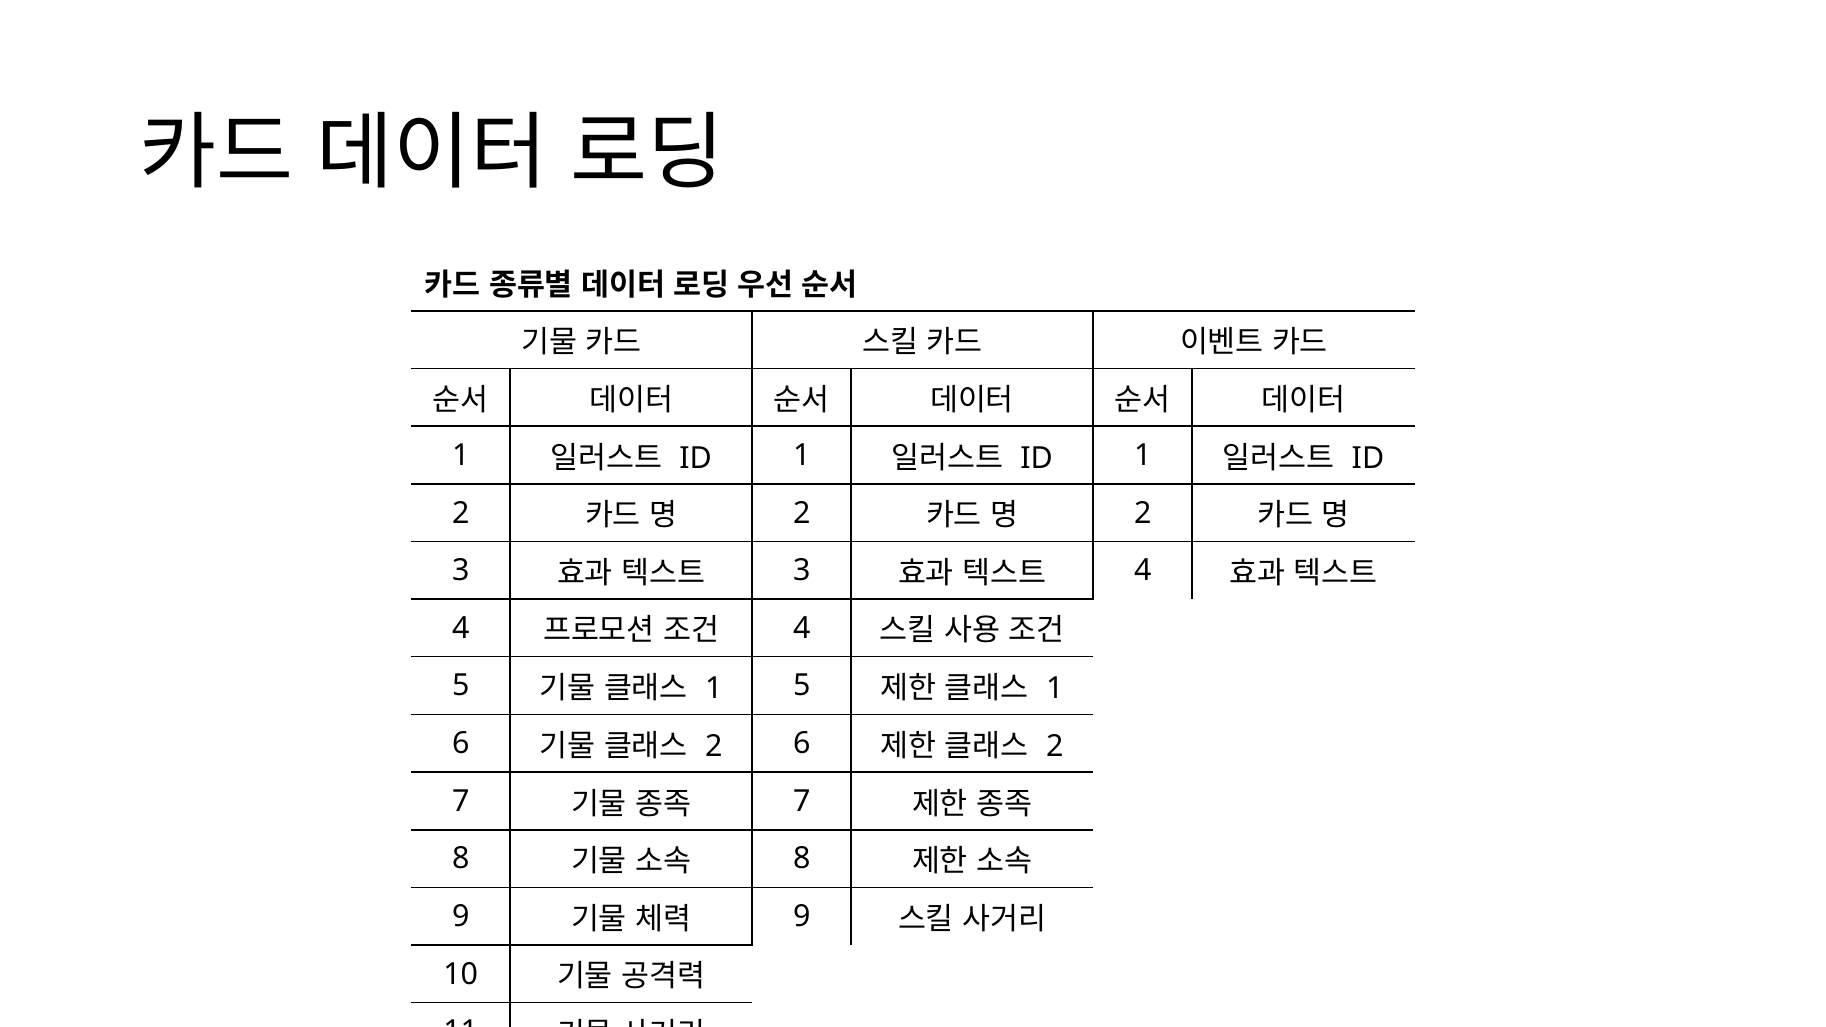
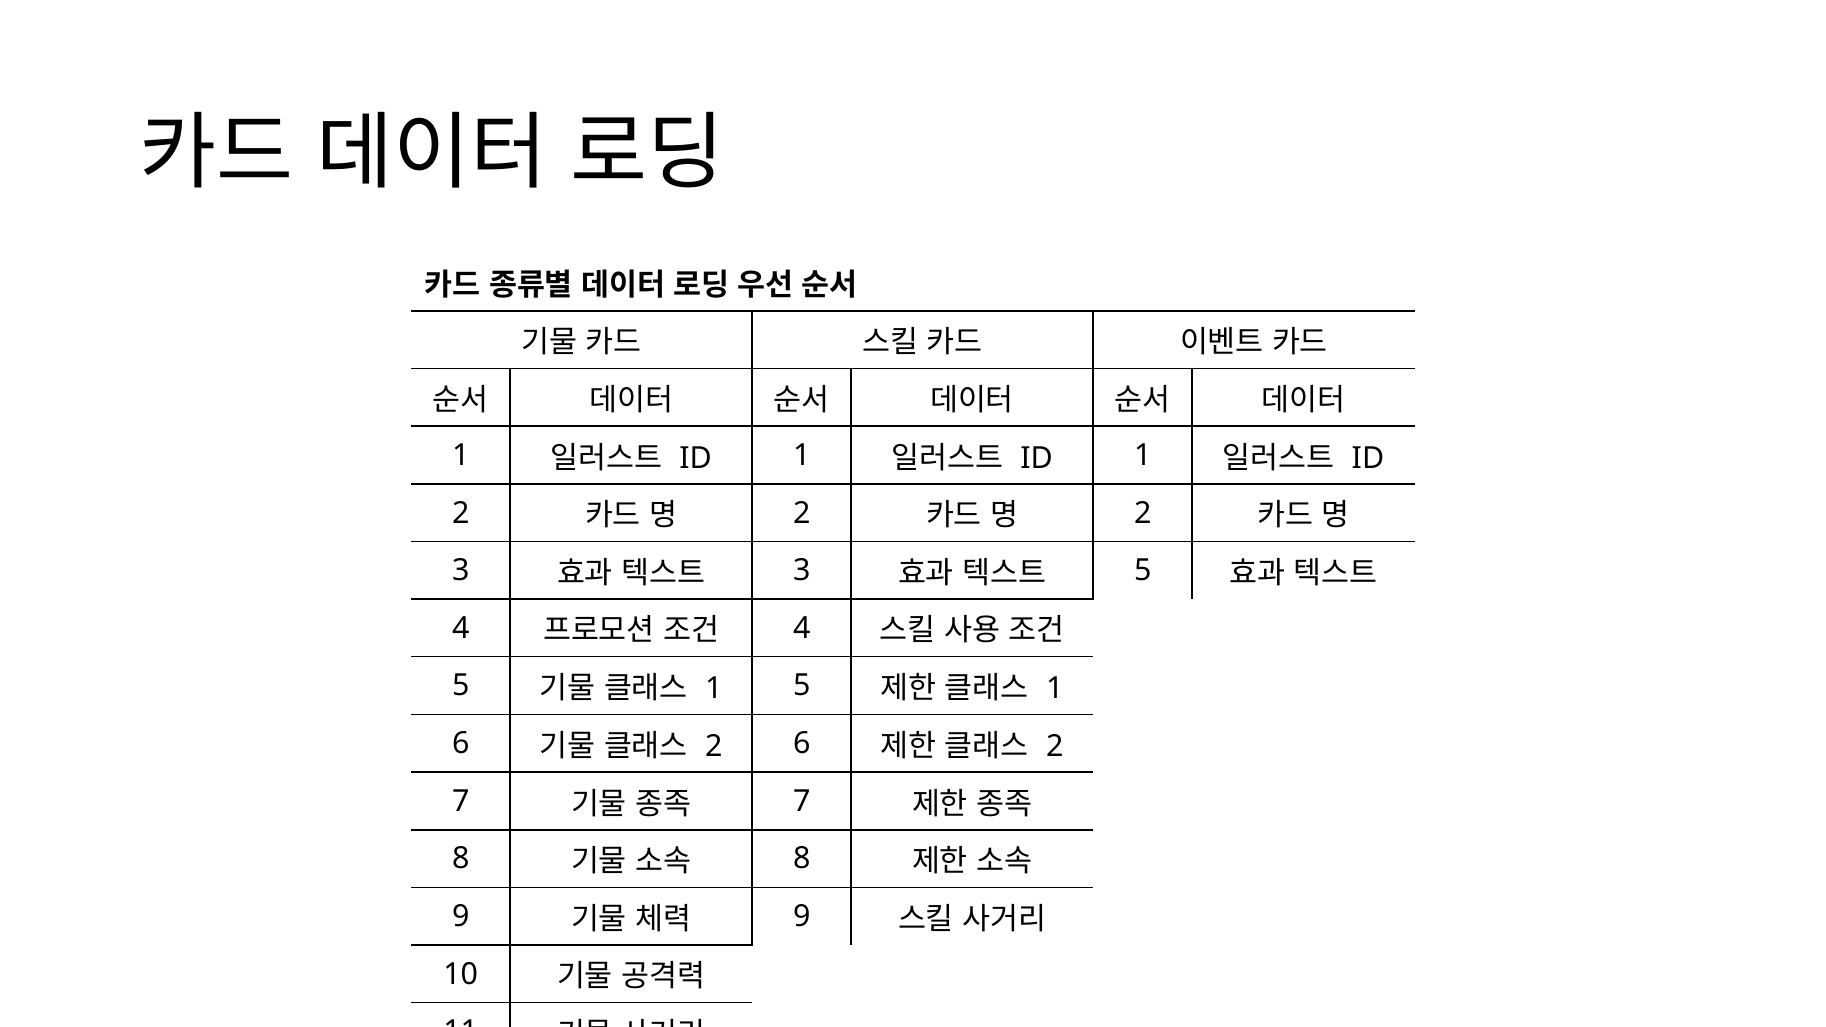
4: 4 -> 5 (1143, 571)
